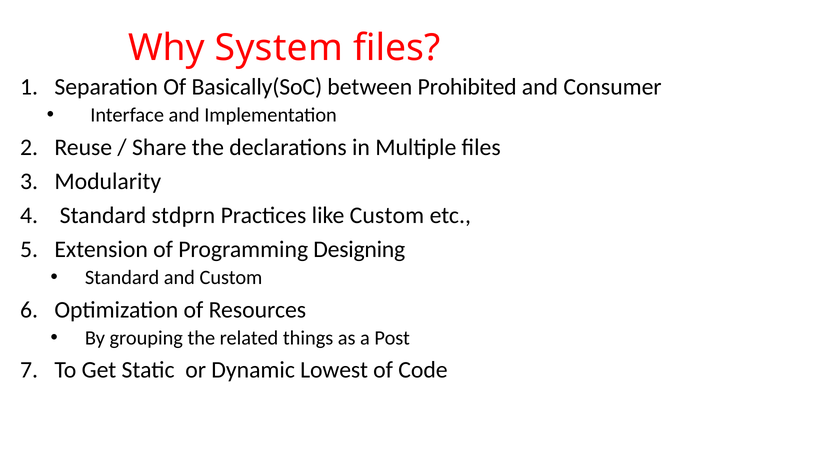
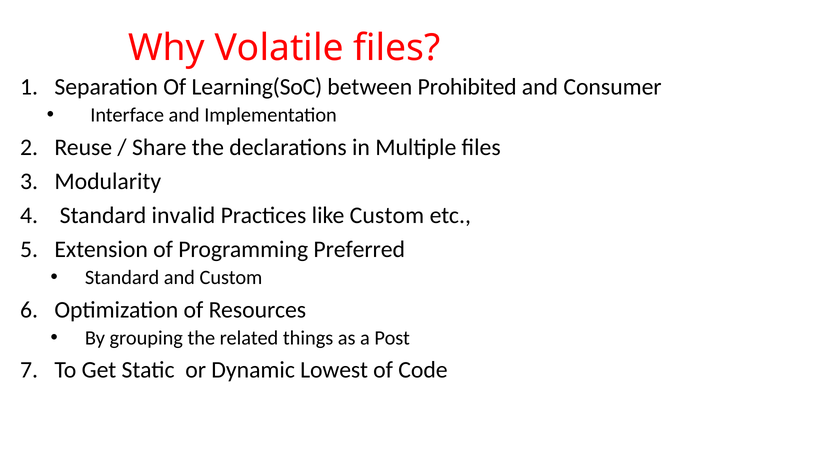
System: System -> Volatile (279, 48)
Basically(SoC: Basically(SoC -> Learning(SoC (257, 87)
stdprn: stdprn -> invalid (183, 215)
Designing: Designing -> Preferred (359, 249)
